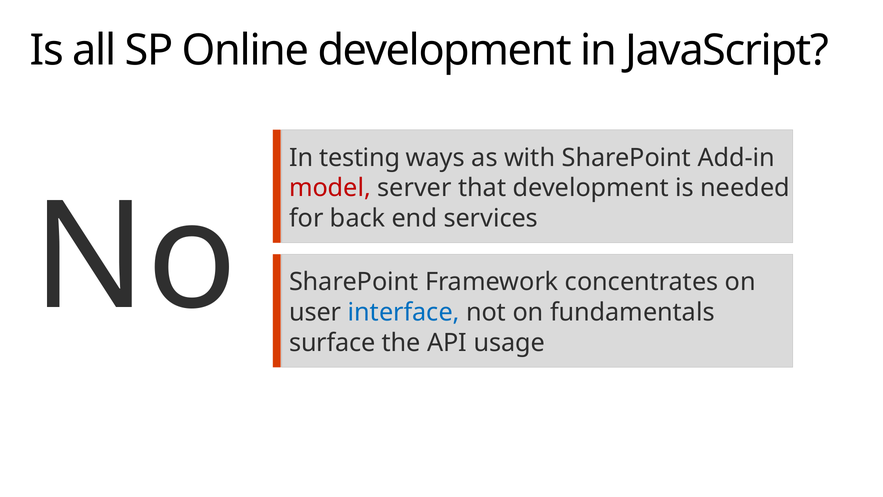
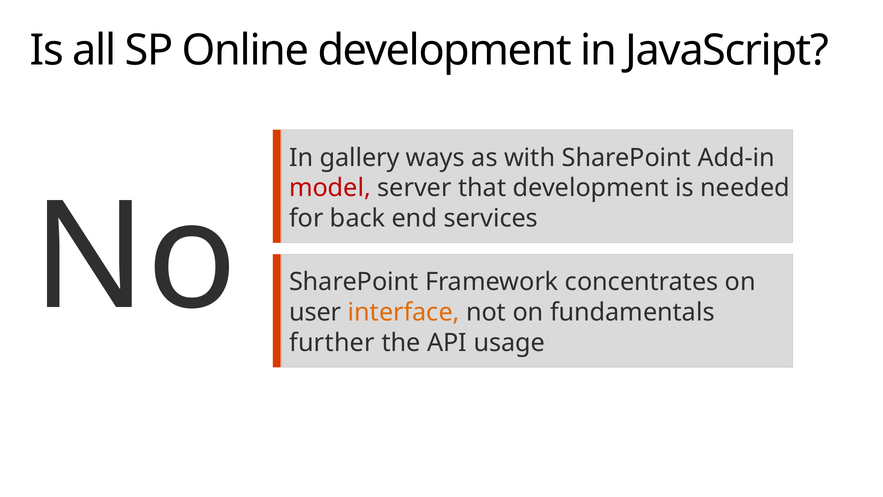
testing: testing -> gallery (360, 158)
interface colour: blue -> orange (404, 312)
surface: surface -> further (332, 343)
